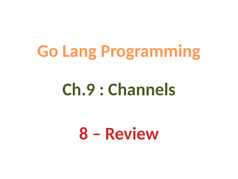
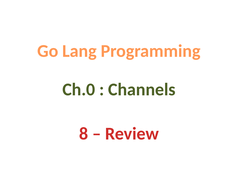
Ch.9: Ch.9 -> Ch.0 (79, 89)
